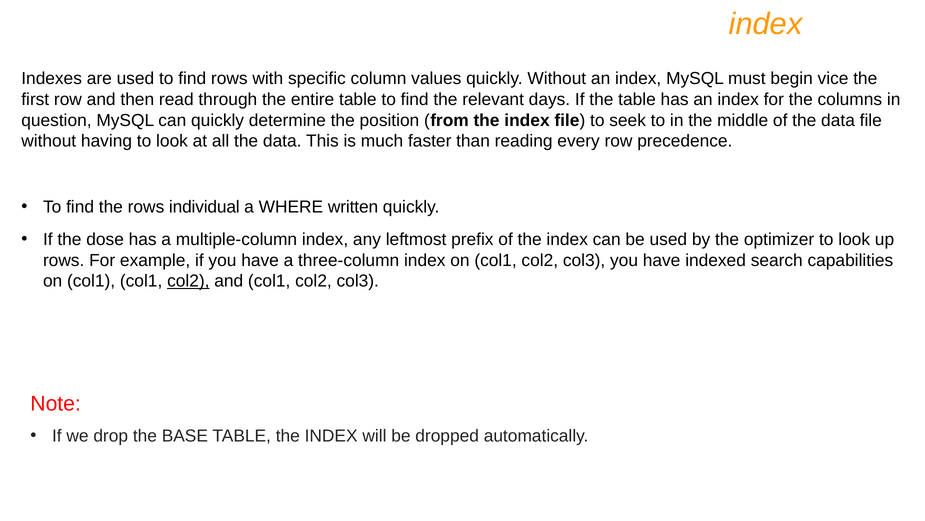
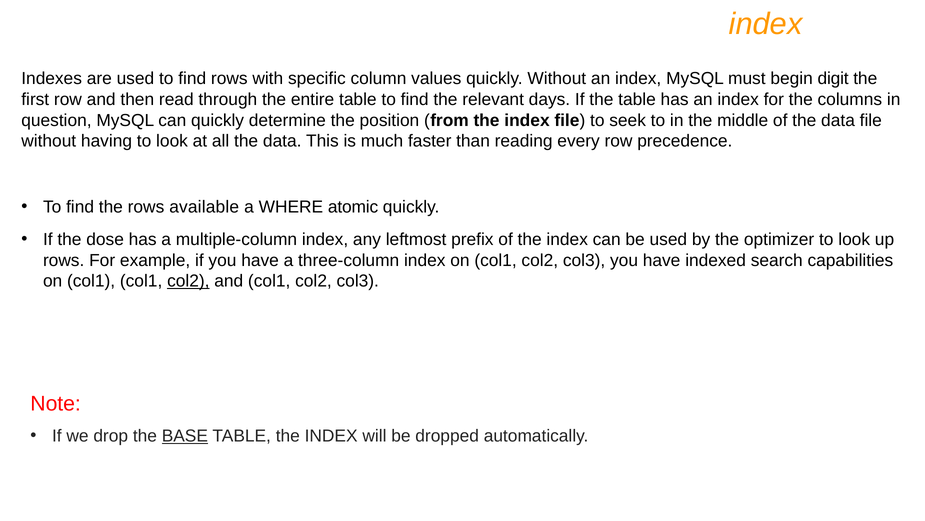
vice: vice -> digit (833, 79)
individual: individual -> available (204, 207)
written: written -> atomic (353, 207)
BASE underline: none -> present (185, 436)
